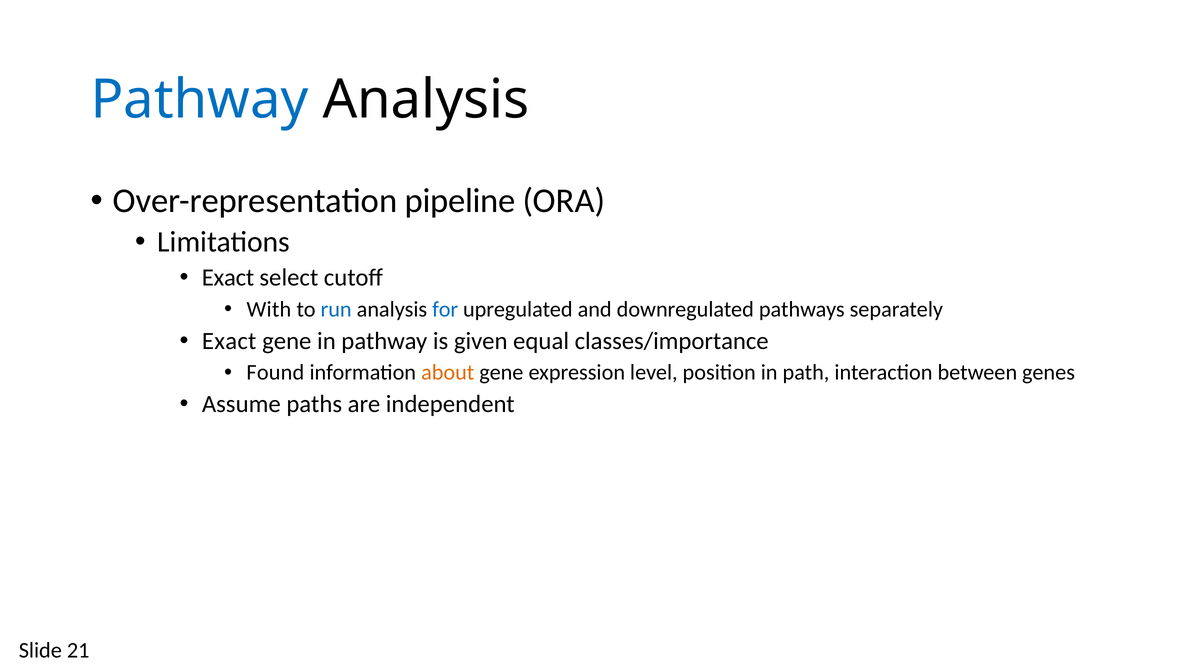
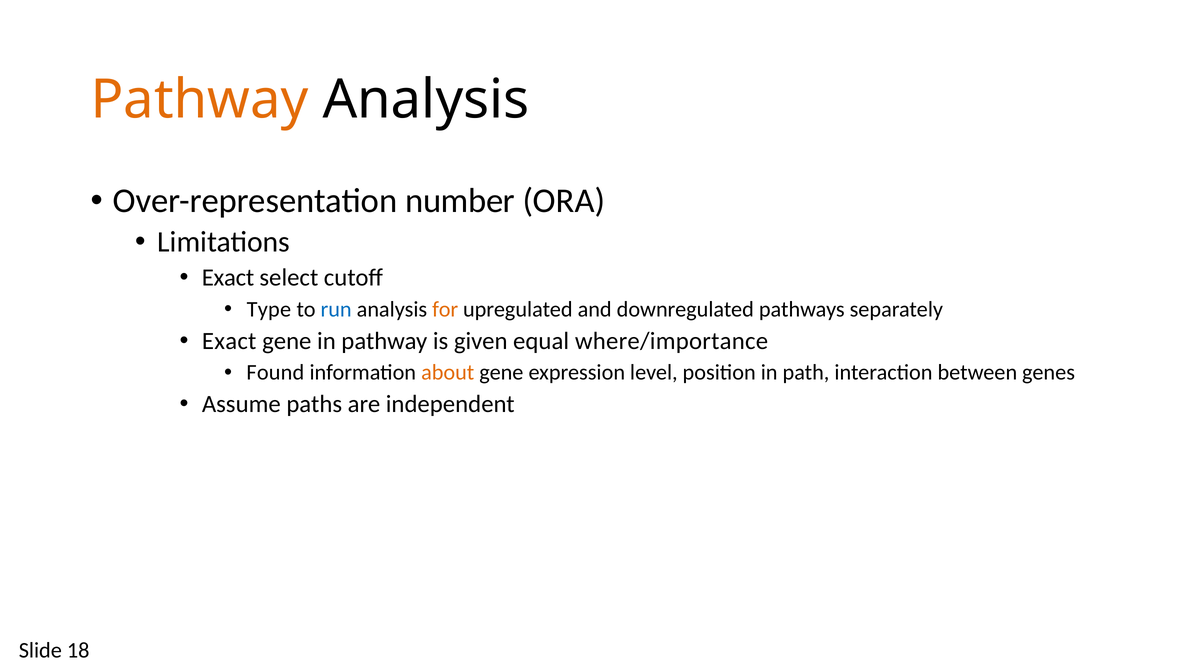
Pathway colour: blue -> orange (199, 100)
pipeline: pipeline -> number (460, 201)
With: With -> Type (269, 309)
for colour: blue -> orange (445, 309)
classes/importance: classes/importance -> where/importance (671, 341)
21: 21 -> 18 (78, 650)
